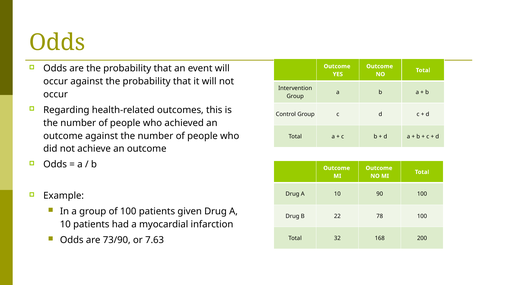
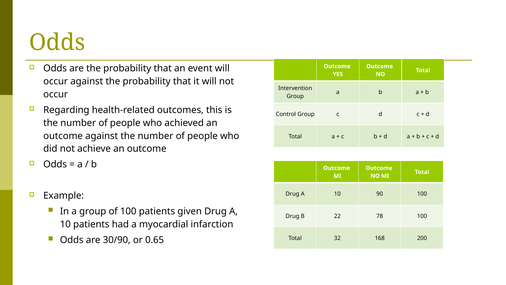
73/90: 73/90 -> 30/90 (117, 240)
7.63: 7.63 -> 0.65 (155, 240)
